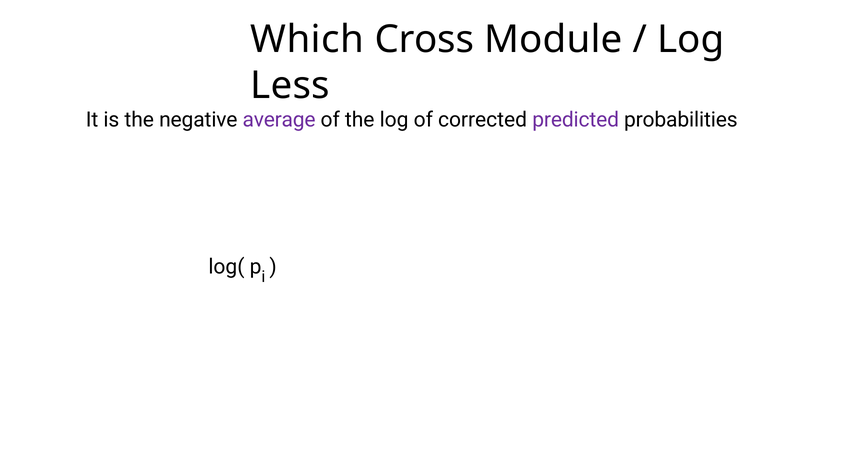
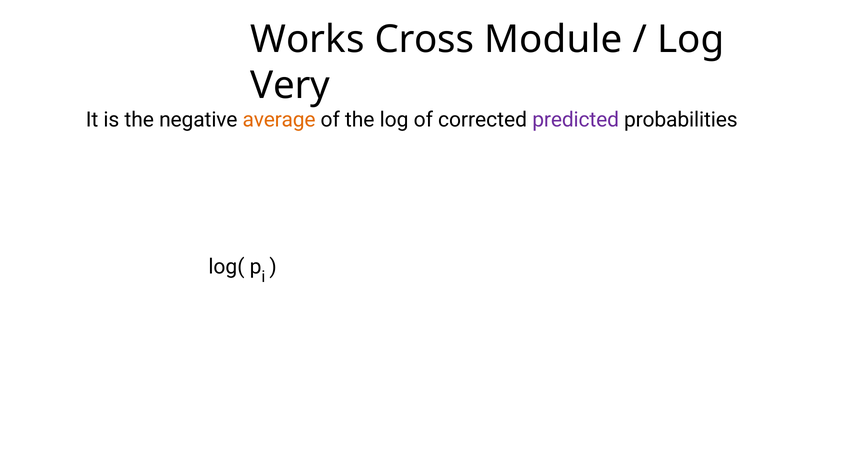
Which: Which -> Works (307, 39)
Less: Less -> Very (290, 86)
average colour: purple -> orange (279, 120)
